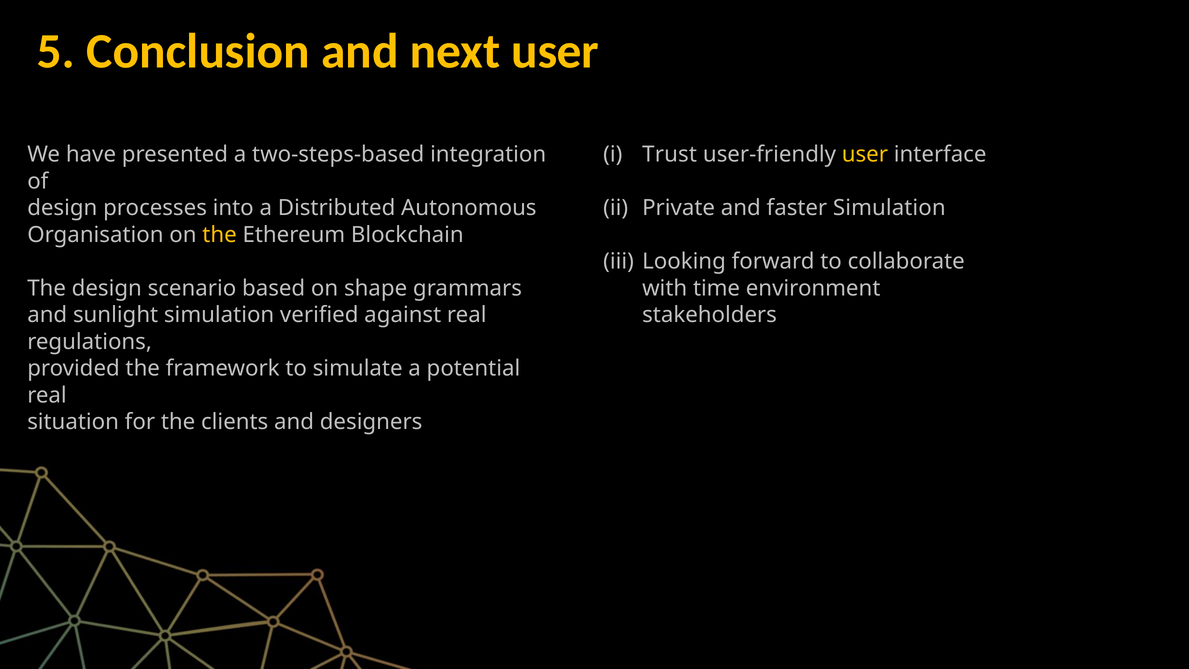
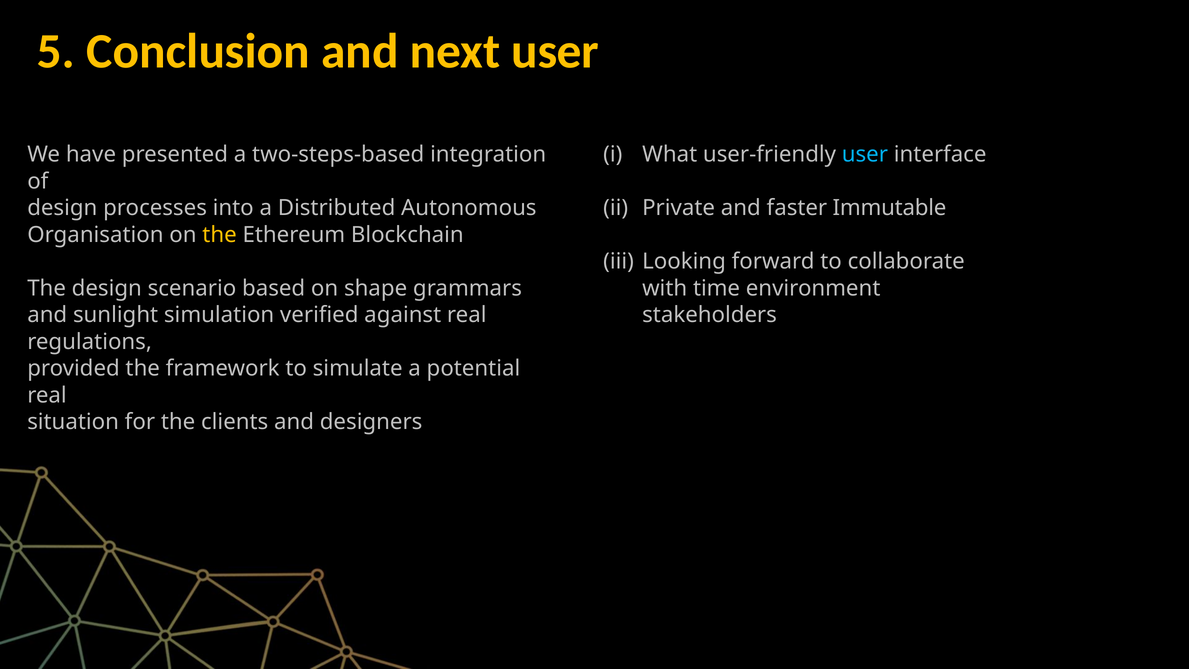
Trust: Trust -> What (670, 154)
user colour: yellow -> light blue (865, 154)
faster Simulation: Simulation -> Immutable (889, 208)
